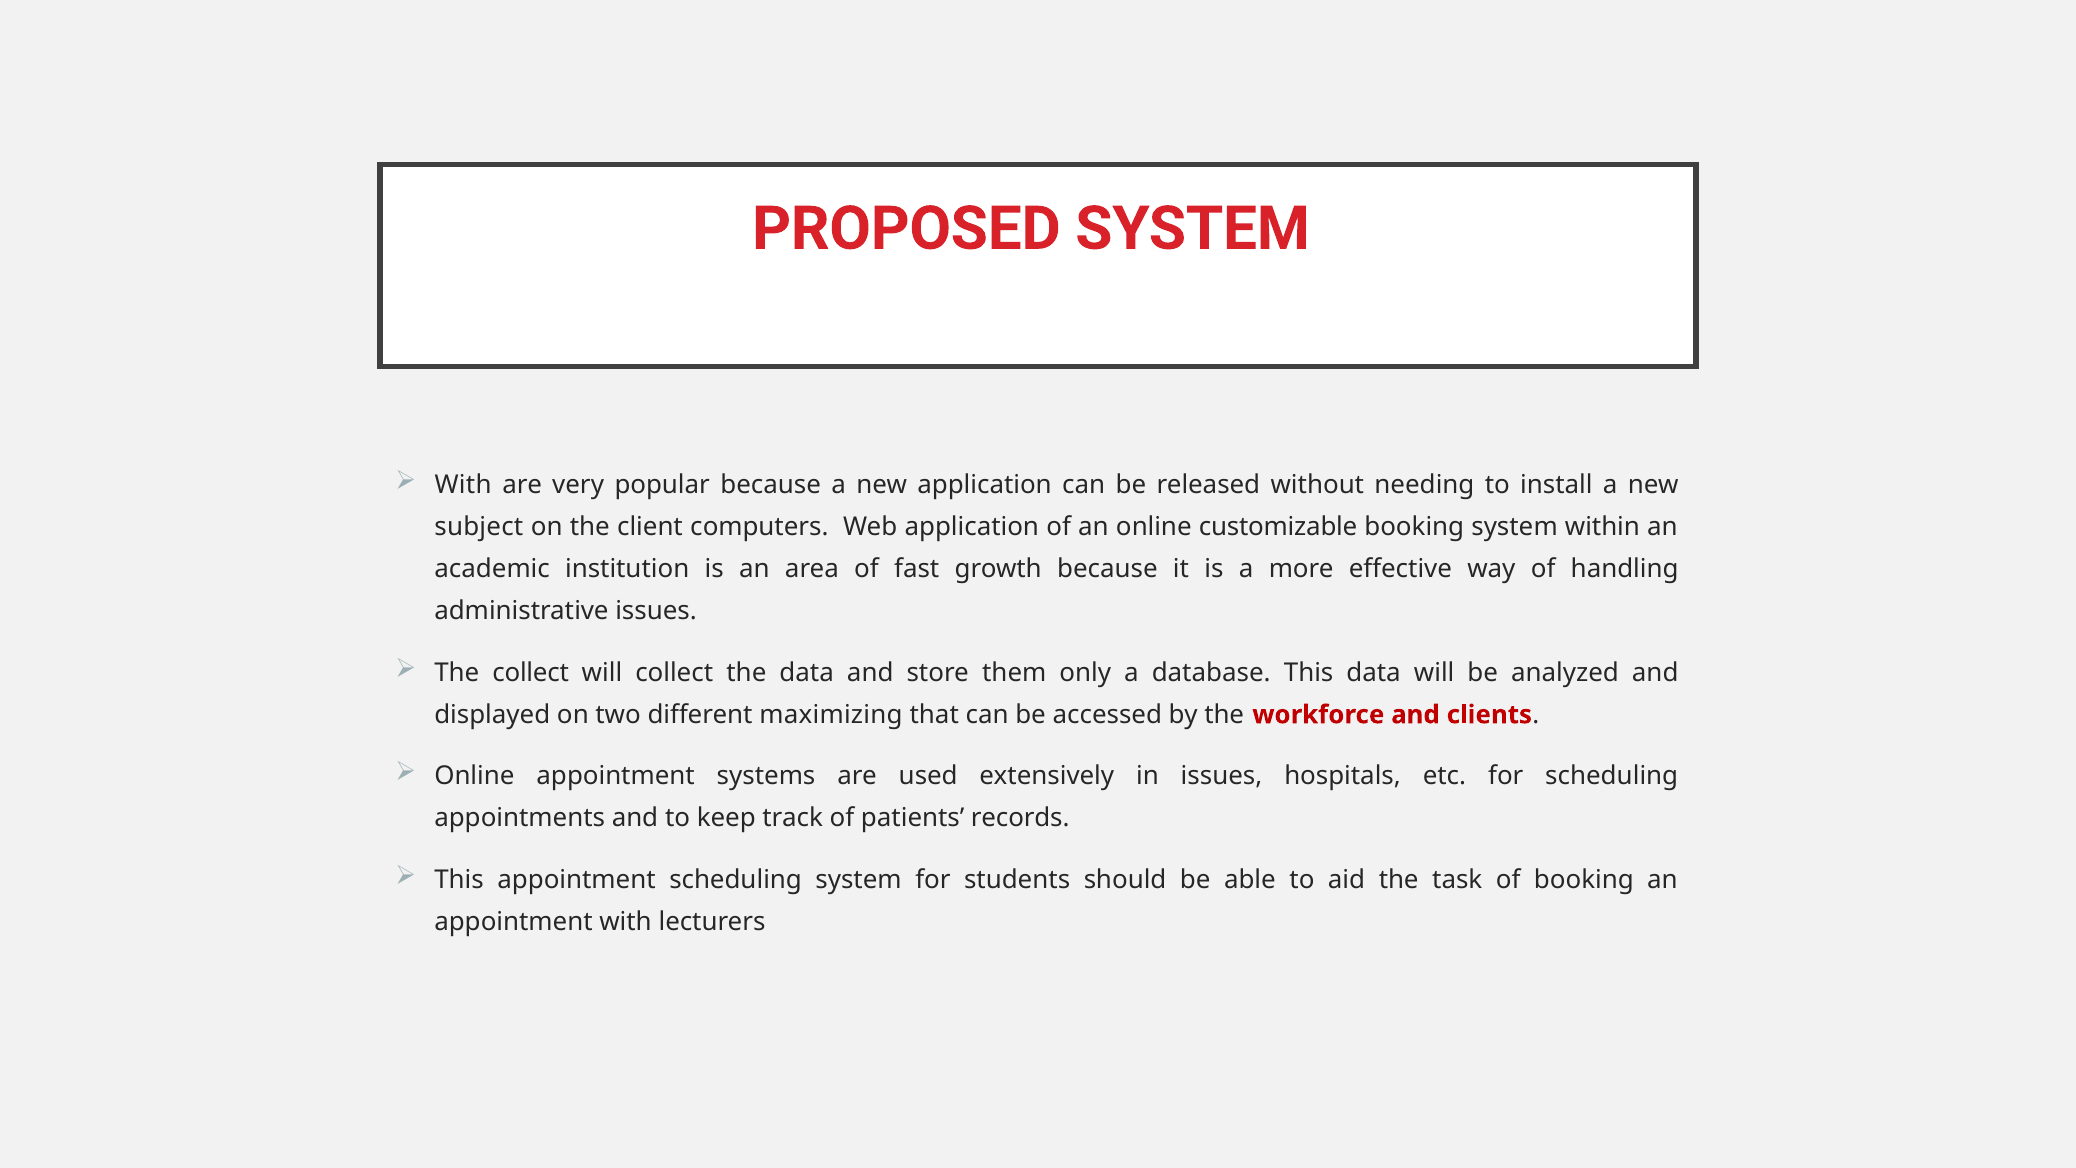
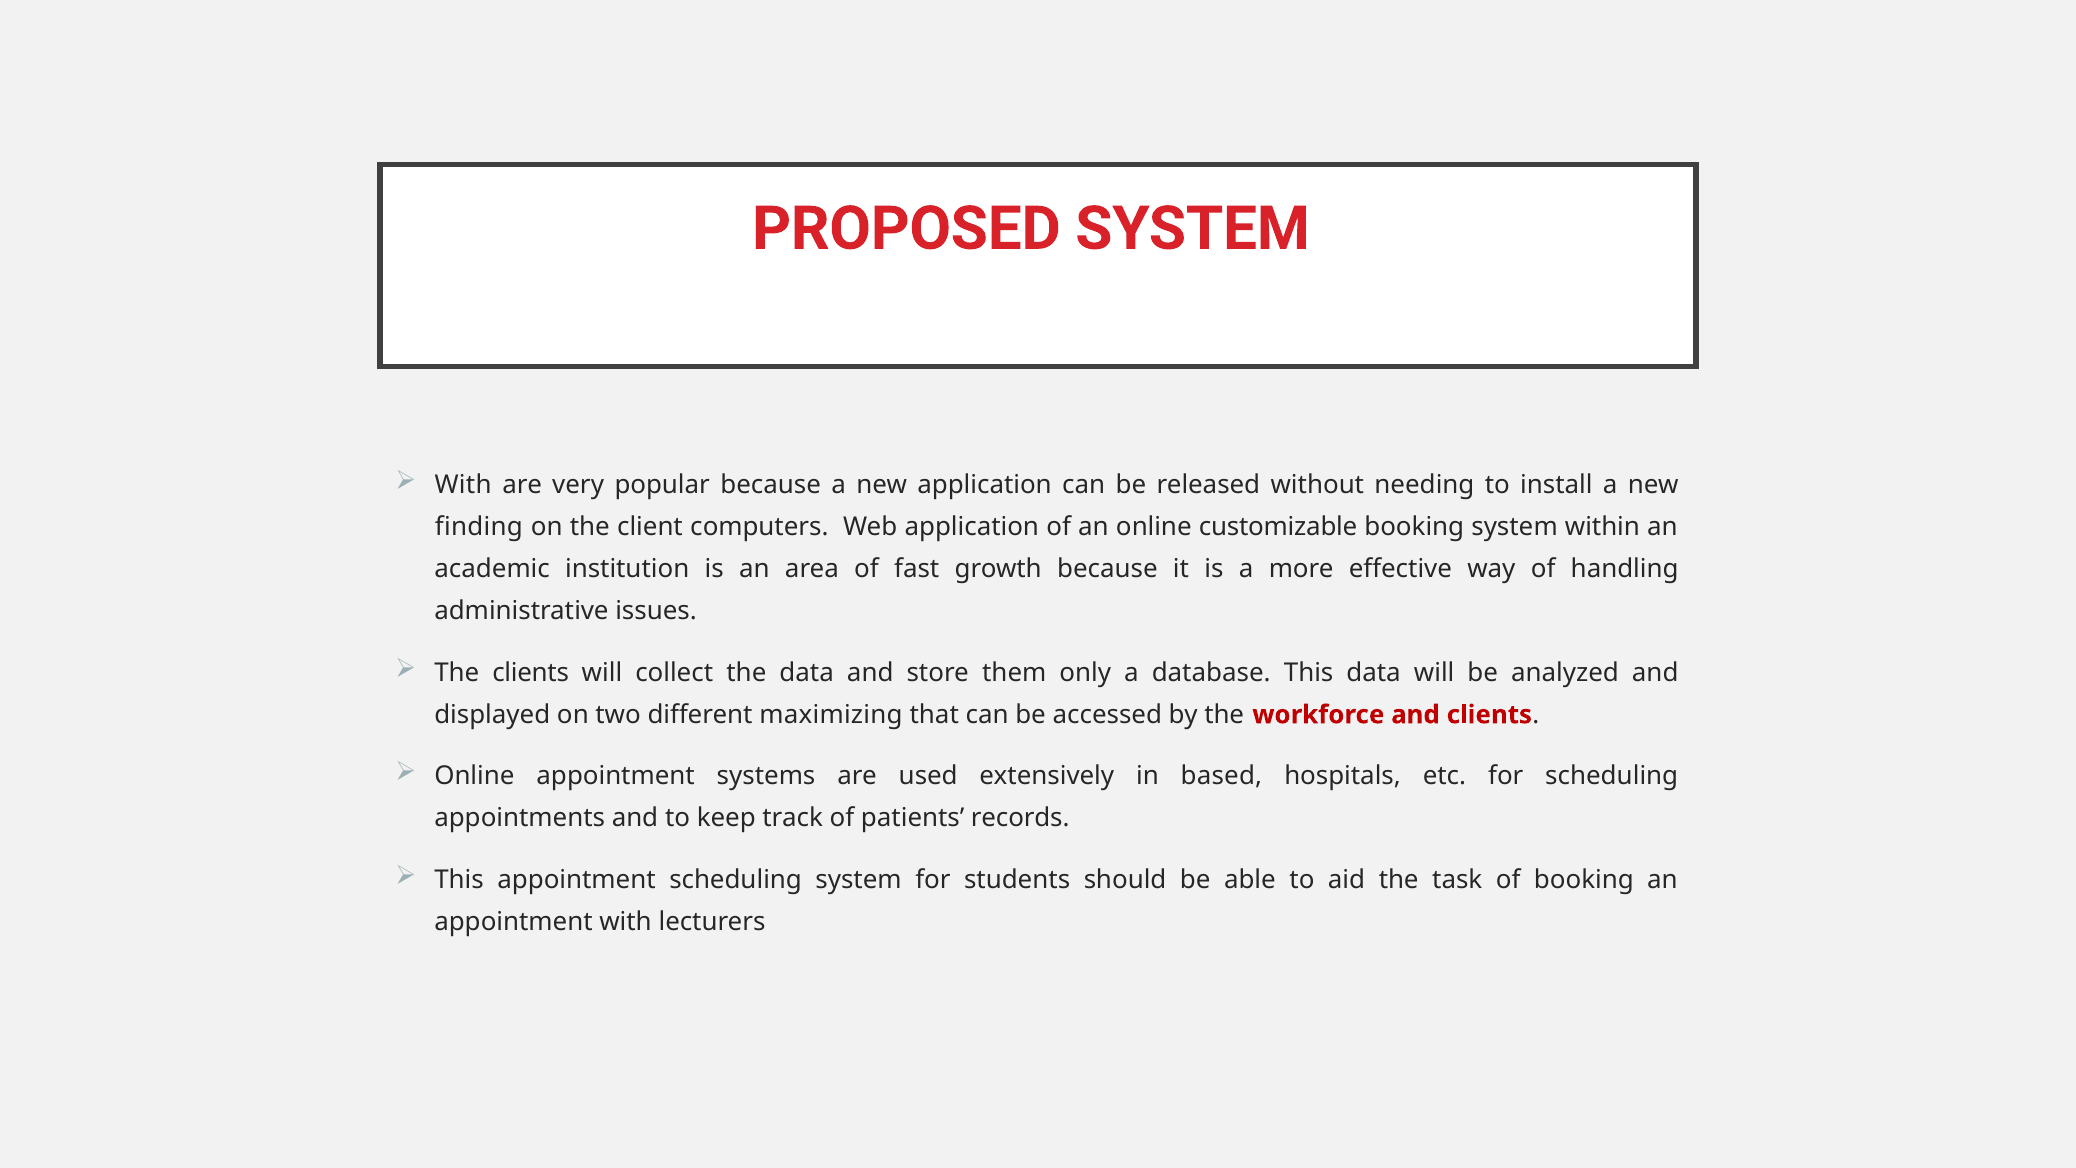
subject: subject -> finding (479, 527)
The collect: collect -> clients (531, 673)
in issues: issues -> based (1221, 776)
